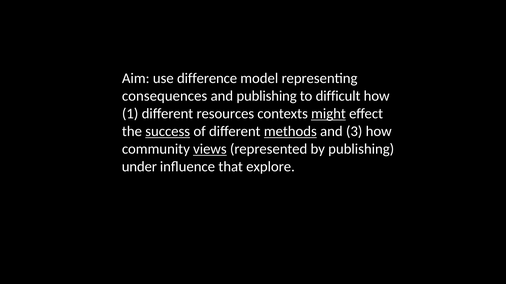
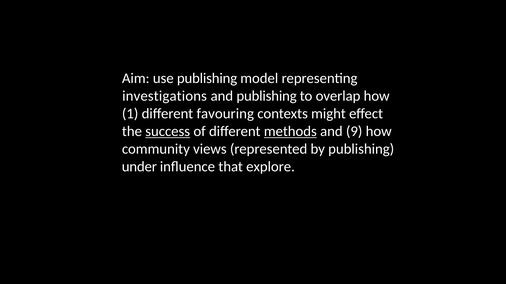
use difference: difference -> publishing (207, 78)
consequences: consequences -> investigations (165, 96)
difficult: difficult -> overlap (338, 96)
resources: resources -> favouring (225, 114)
might underline: present -> none (328, 114)
3: 3 -> 9 (354, 132)
views underline: present -> none (210, 149)
